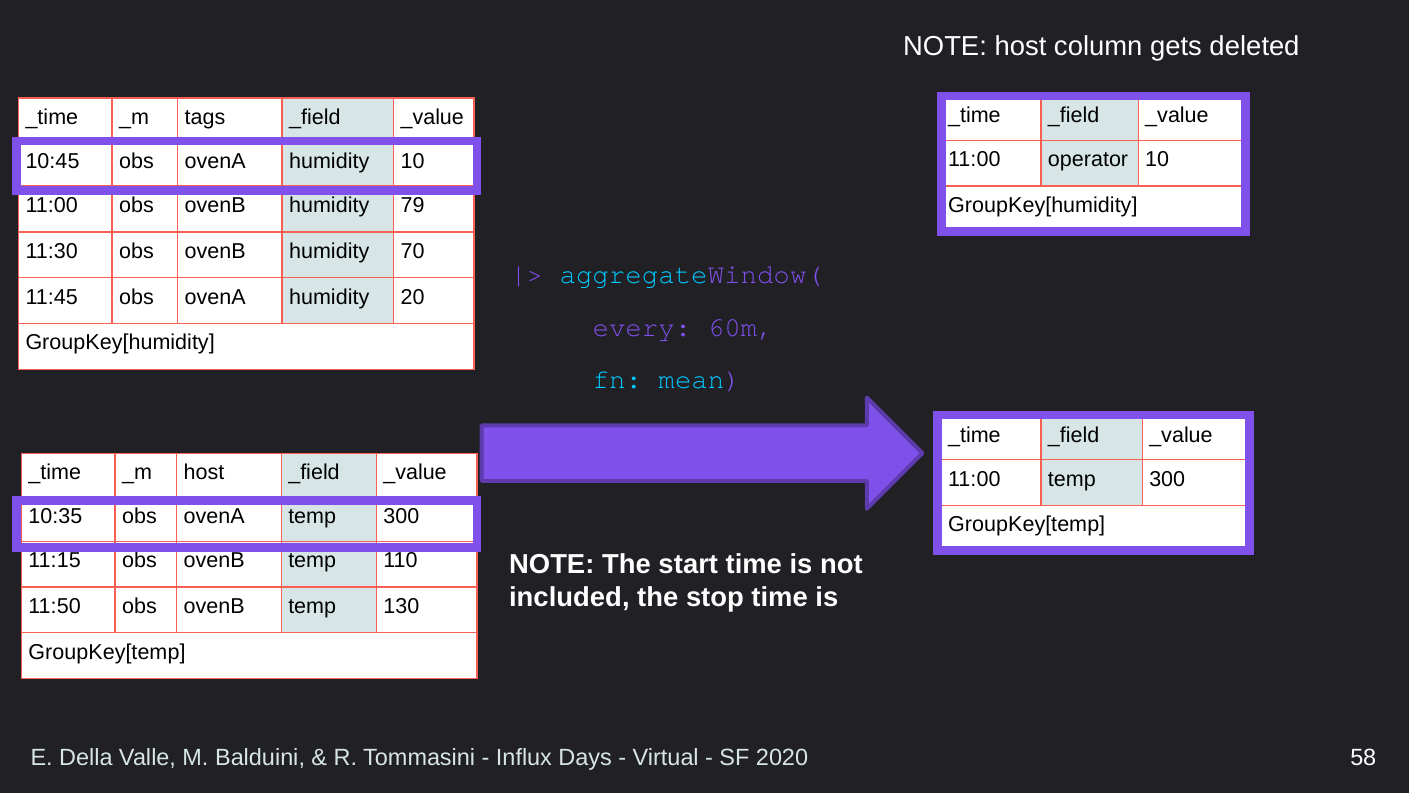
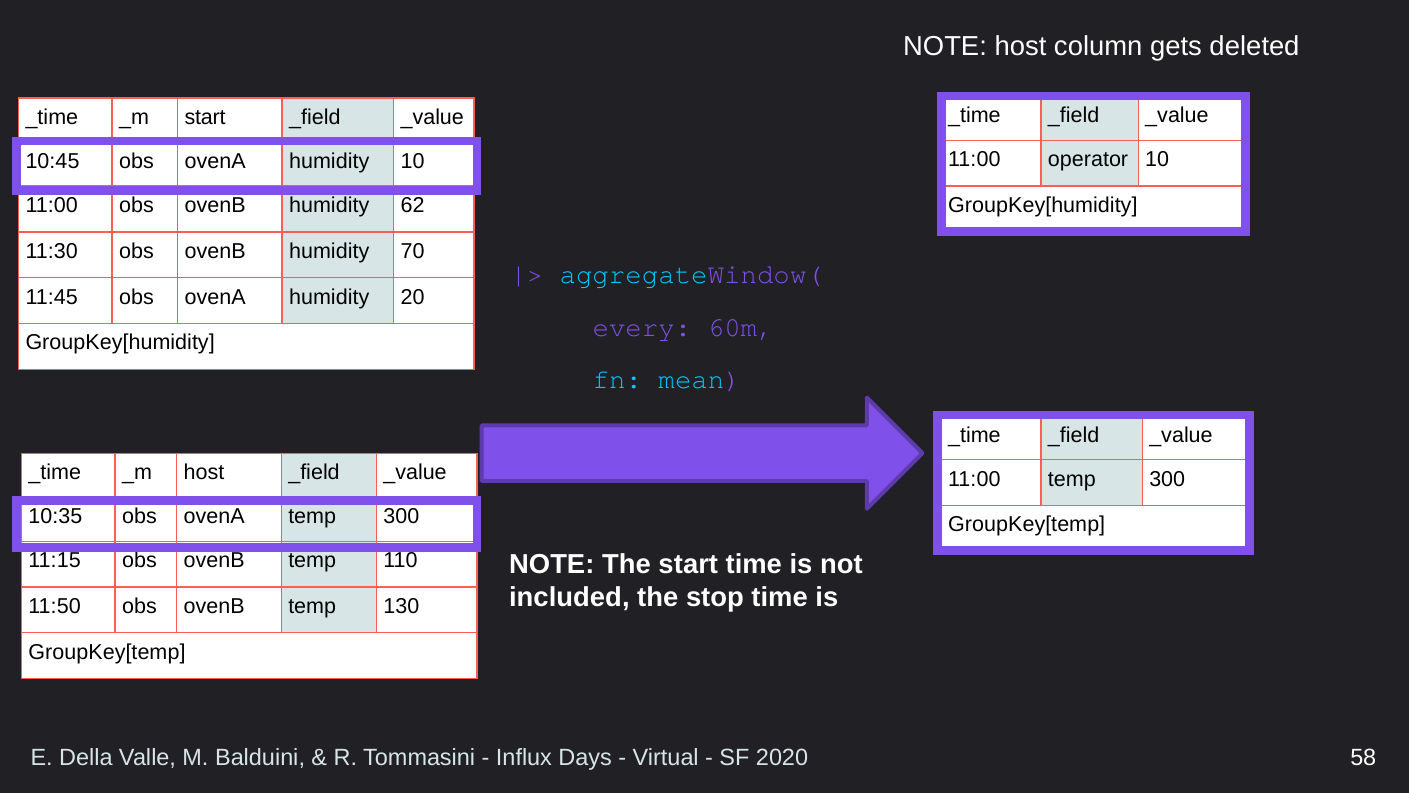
tags: tags -> start (205, 117)
79: 79 -> 62 (413, 205)
